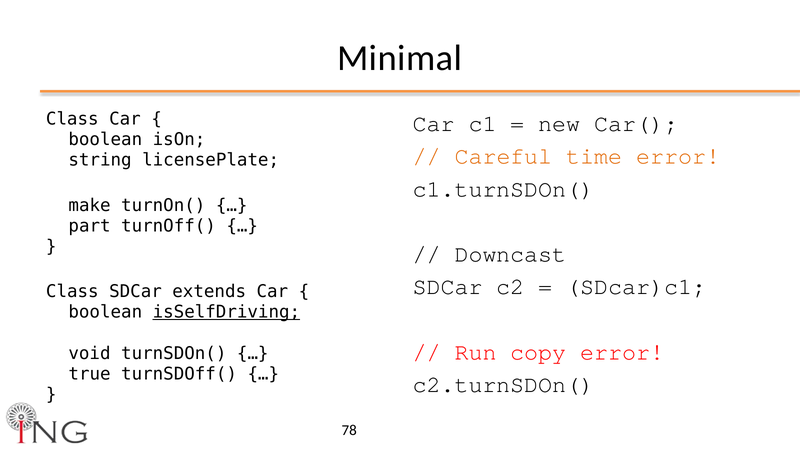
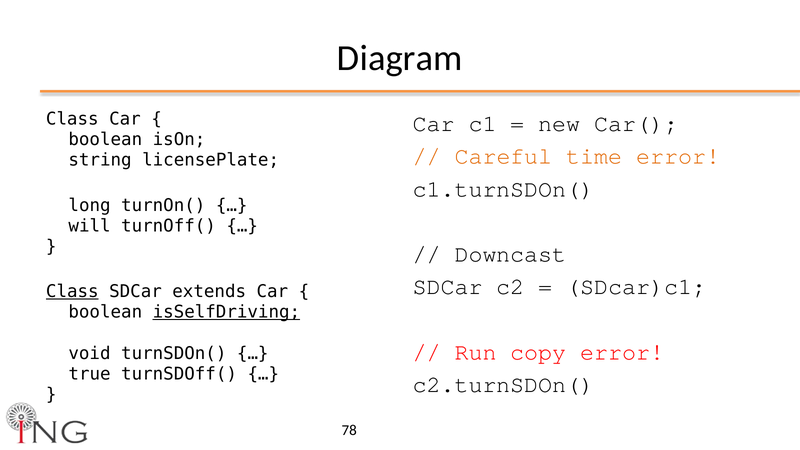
Minimal: Minimal -> Diagram (400, 58)
make: make -> long (90, 205)
part: part -> will (90, 226)
Class underline: none -> present (72, 292)
